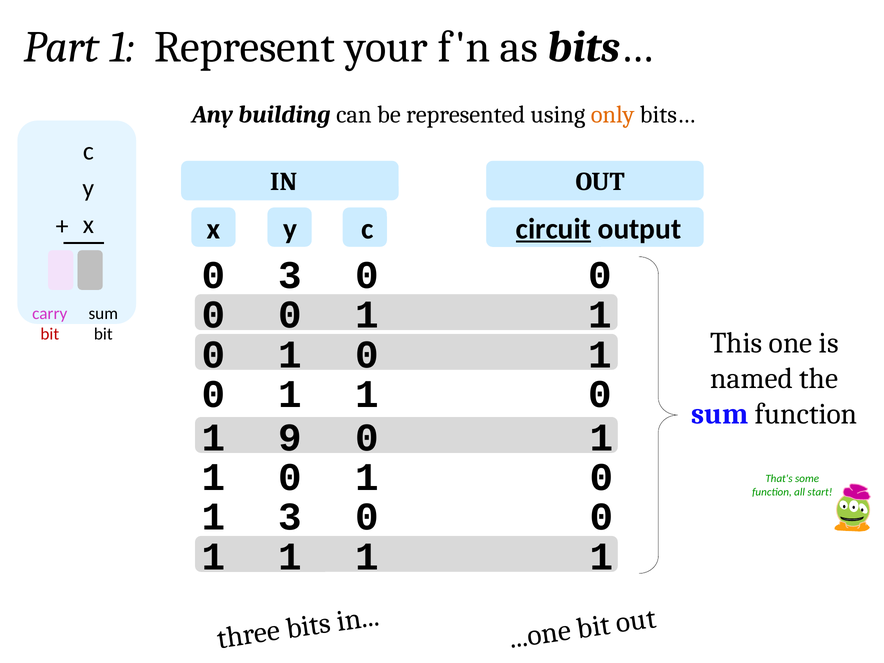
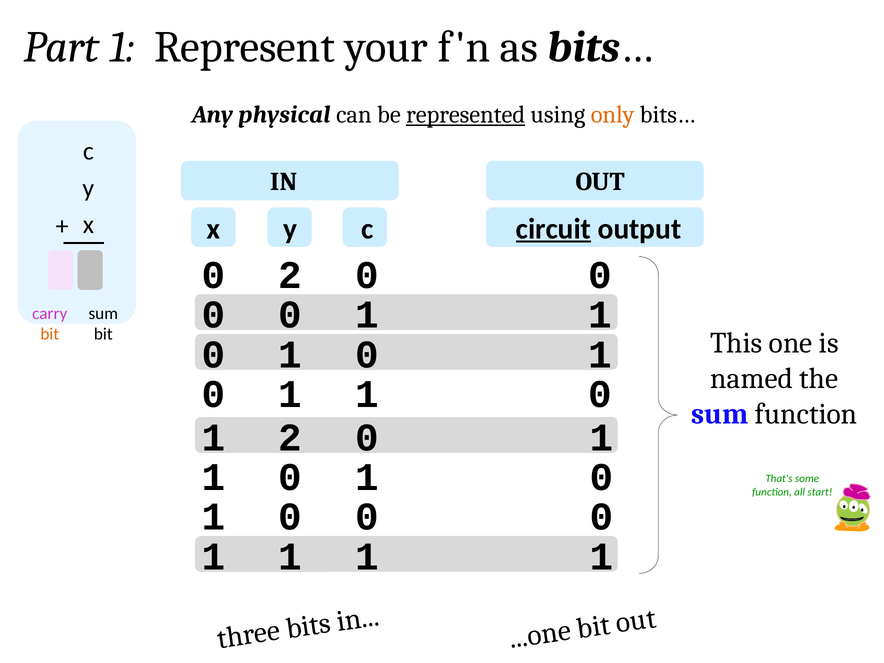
building: building -> physical (284, 115)
represented underline: none -> present (466, 115)
0 3: 3 -> 2 (290, 275)
bit colour: red -> orange (50, 334)
1 9: 9 -> 2 (290, 438)
3: 3 -> 0 (290, 517)
